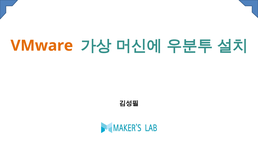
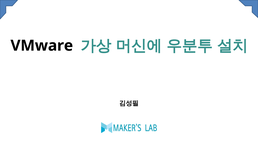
VMware colour: orange -> black (42, 46)
